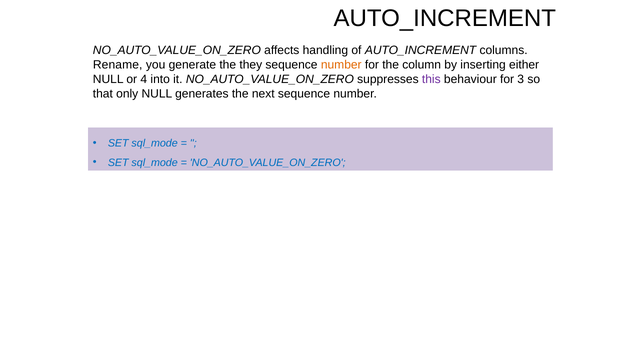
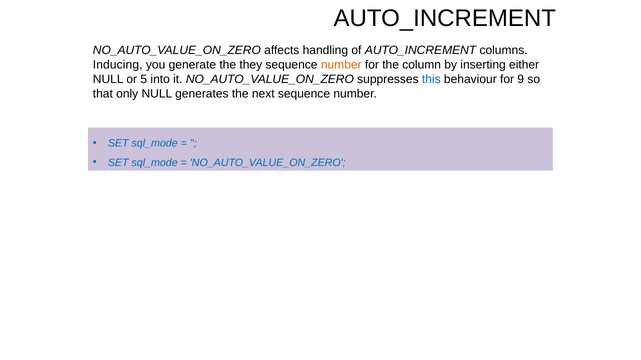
Rename: Rename -> Inducing (118, 65)
4: 4 -> 5 (144, 79)
this colour: purple -> blue (431, 79)
3: 3 -> 9 (521, 79)
